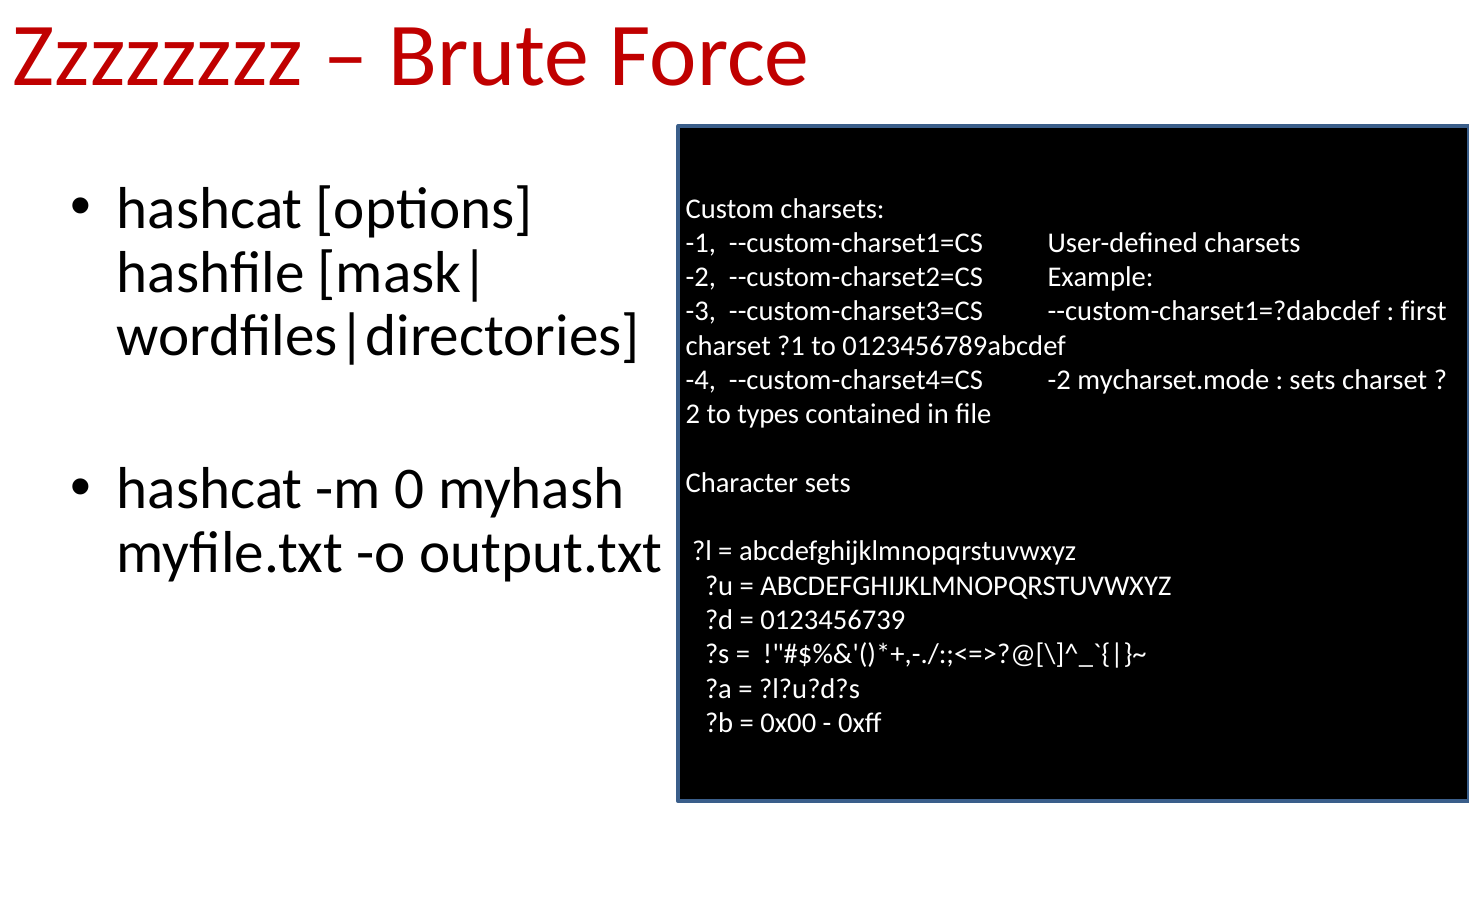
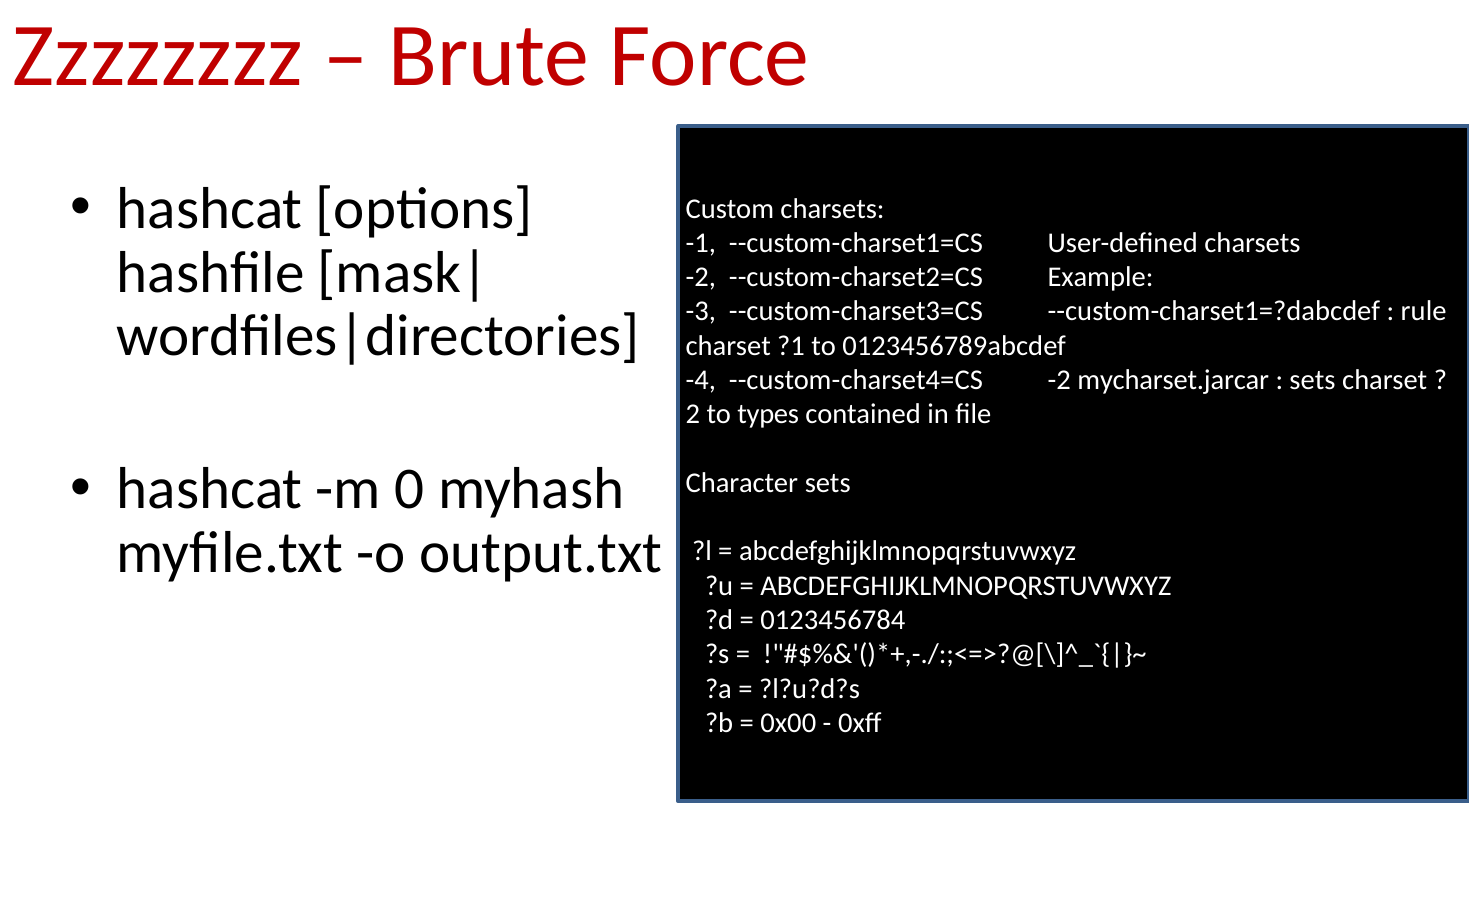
first: first -> rule (1424, 311)
mycharset.mode: mycharset.mode -> mycharset.jarcar (1173, 380)
0123456739: 0123456739 -> 0123456784 (833, 620)
